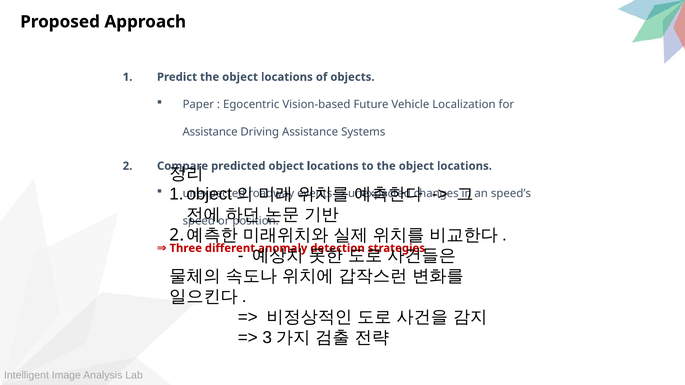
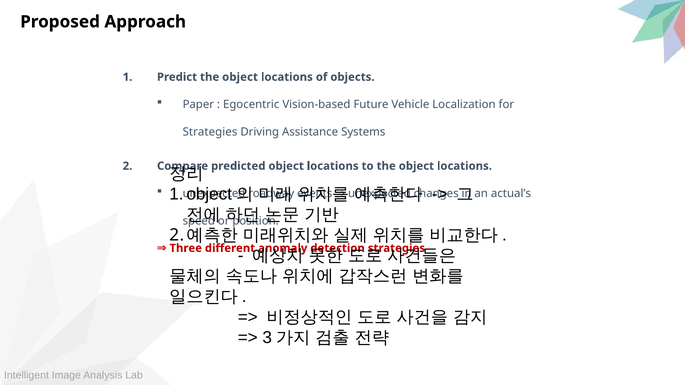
Assistance: Assistance -> Strategies (210, 132)
speed’s: speed’s -> actual’s (511, 194)
